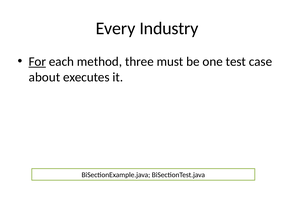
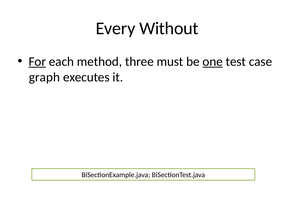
Industry: Industry -> Without (169, 28)
one underline: none -> present (213, 62)
about: about -> graph (44, 77)
